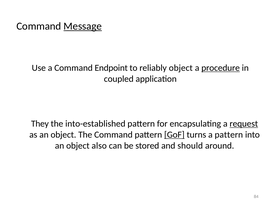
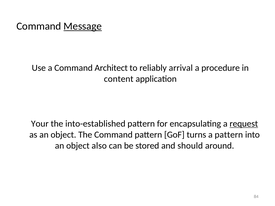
Endpoint: Endpoint -> Architect (111, 68)
reliably object: object -> arrival (181, 68)
procedure underline: present -> none (221, 68)
coupled: coupled -> content (119, 79)
They: They -> Your (40, 124)
GoF underline: present -> none (174, 135)
